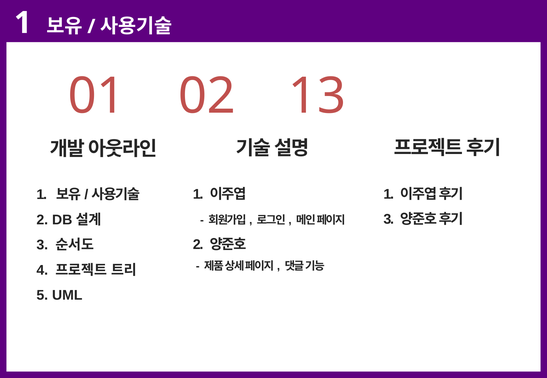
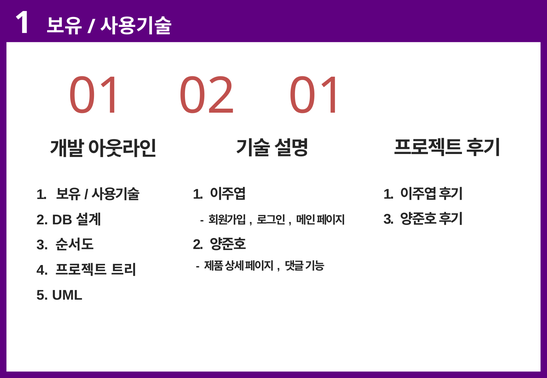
02 13: 13 -> 01 (317, 96)
